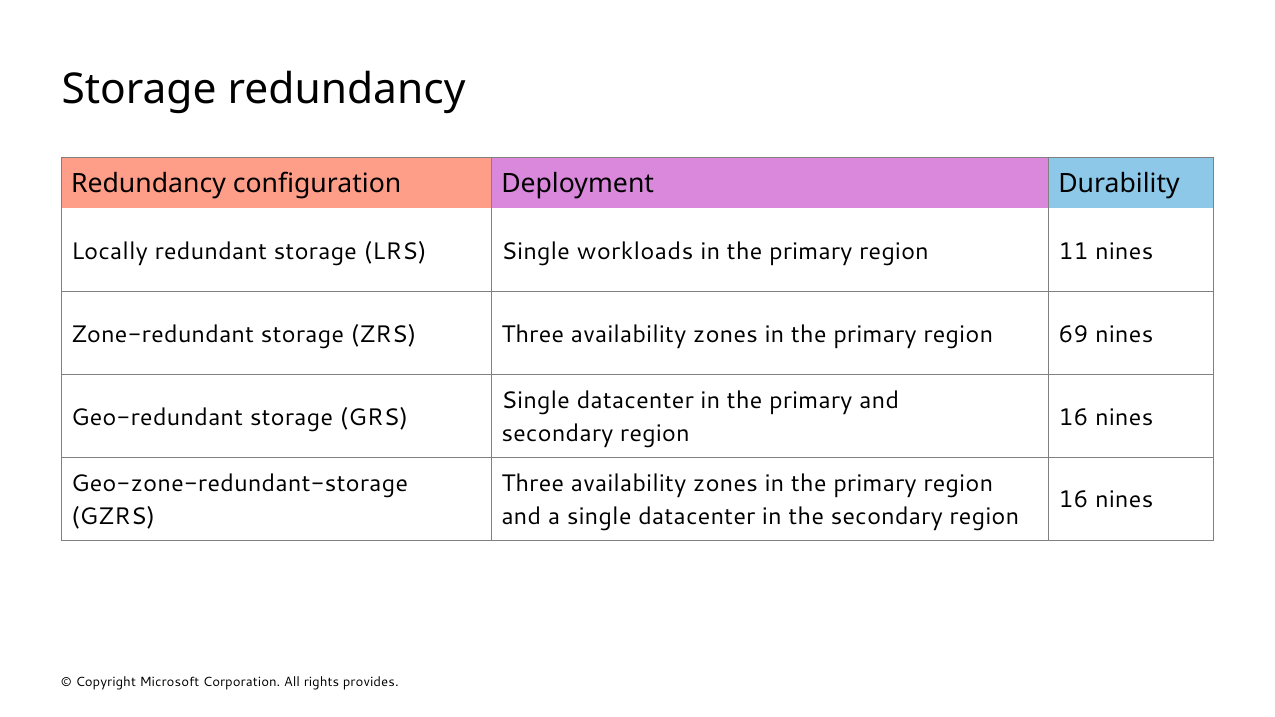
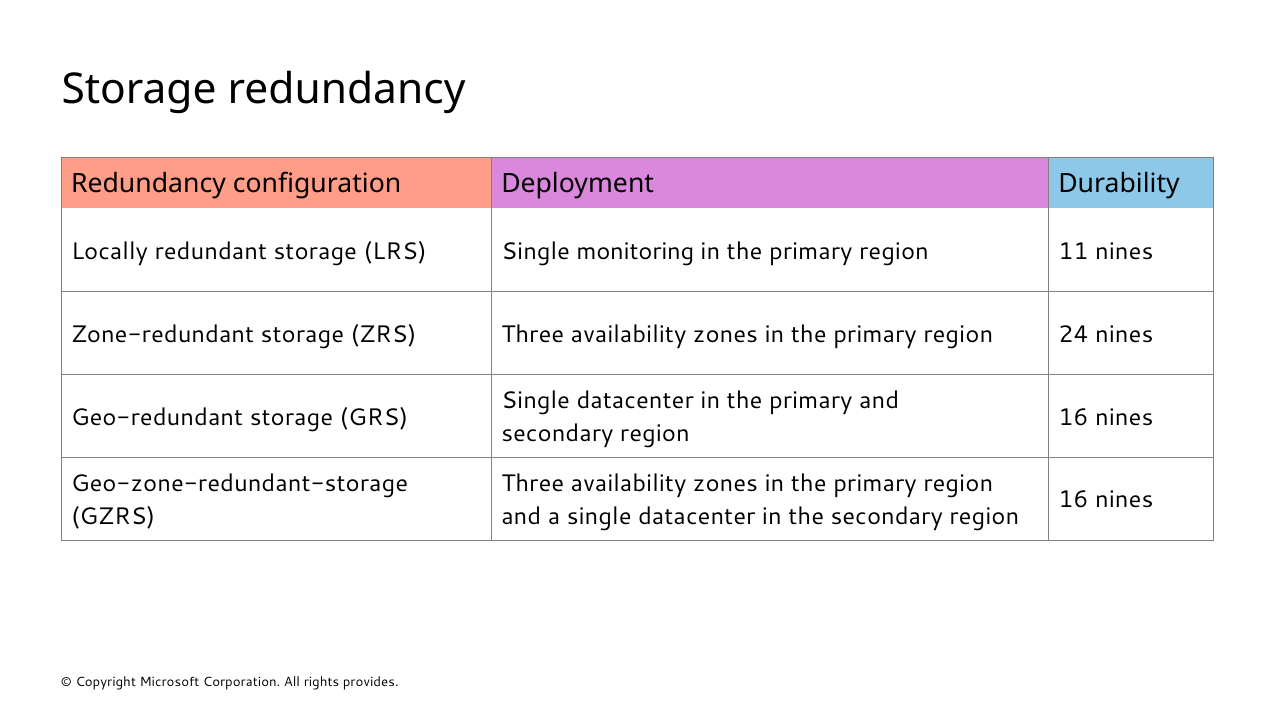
workloads: workloads -> monitoring (635, 251)
69: 69 -> 24 (1073, 334)
